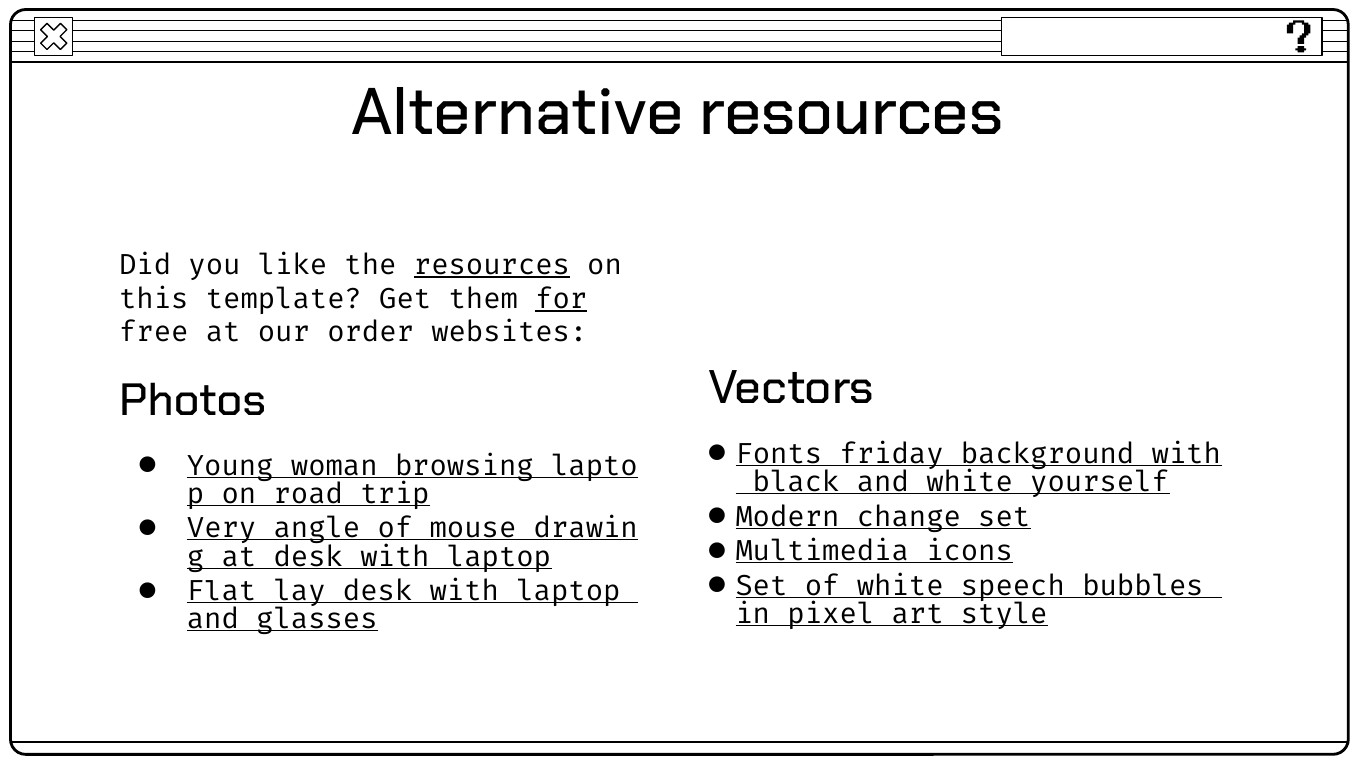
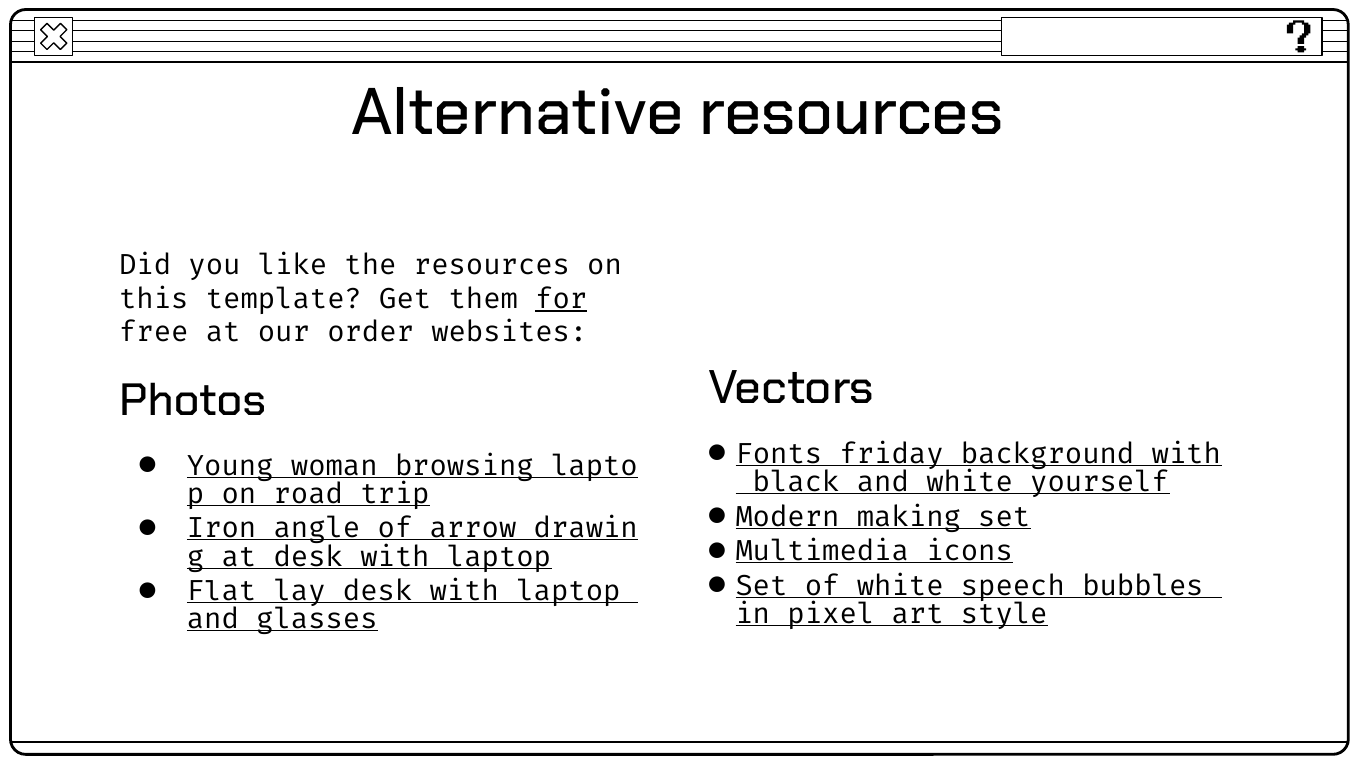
resources underline: present -> none (492, 265)
change: change -> making (909, 517)
Very: Very -> Iron (222, 529)
mouse: mouse -> arrow (473, 529)
